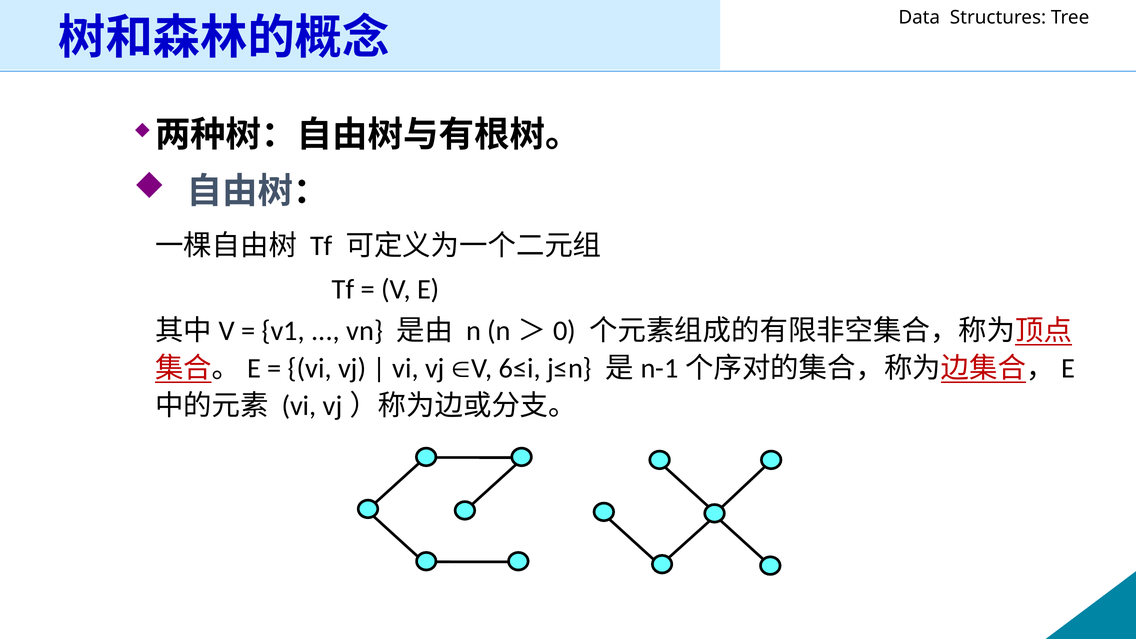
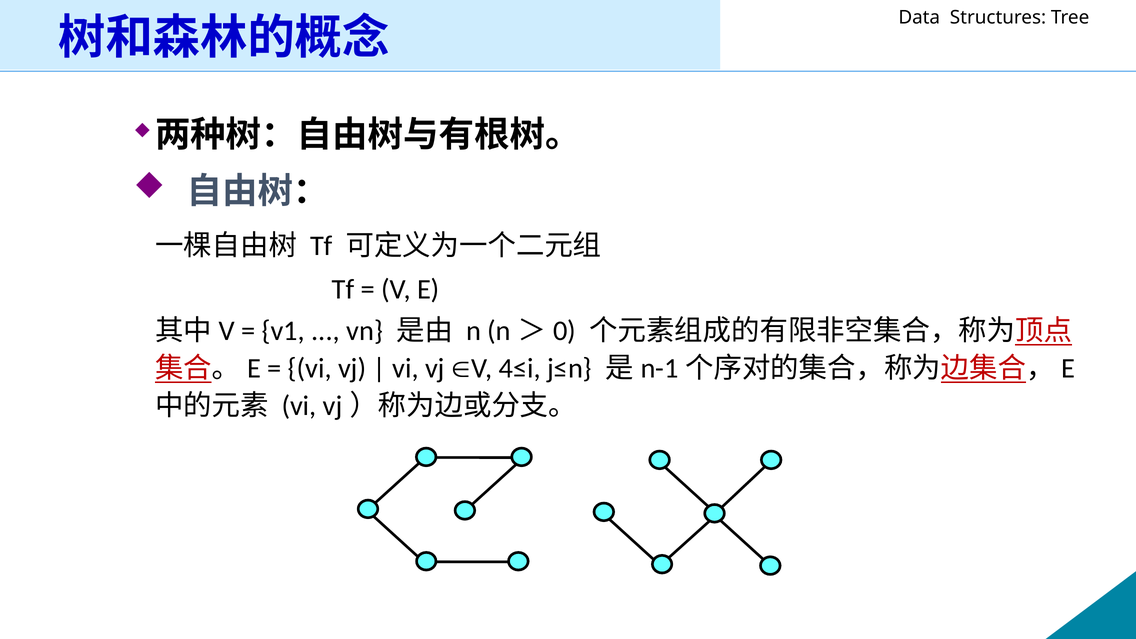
6≤i: 6≤i -> 4≤i (520, 368)
